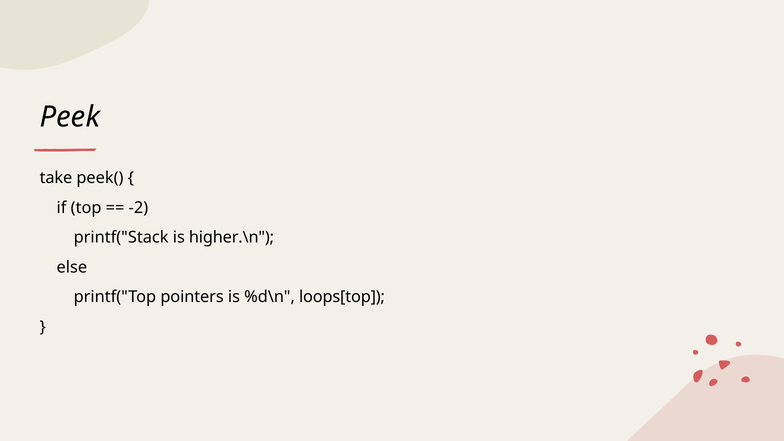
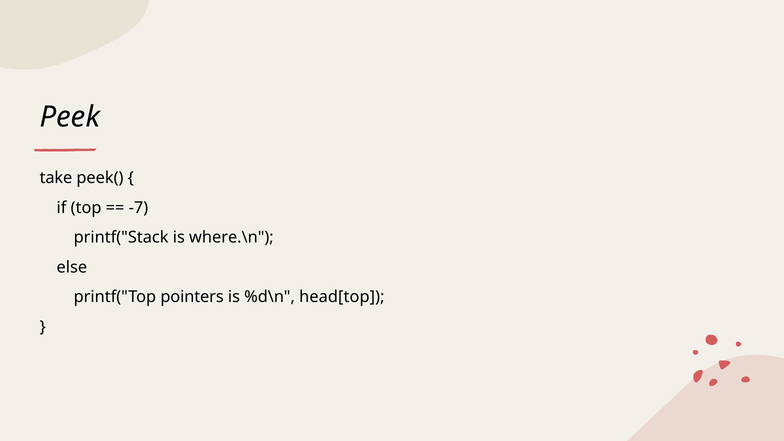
-2: -2 -> -7 (138, 208)
higher.\n: higher.\n -> where.\n (231, 237)
loops[top: loops[top -> head[top (342, 297)
